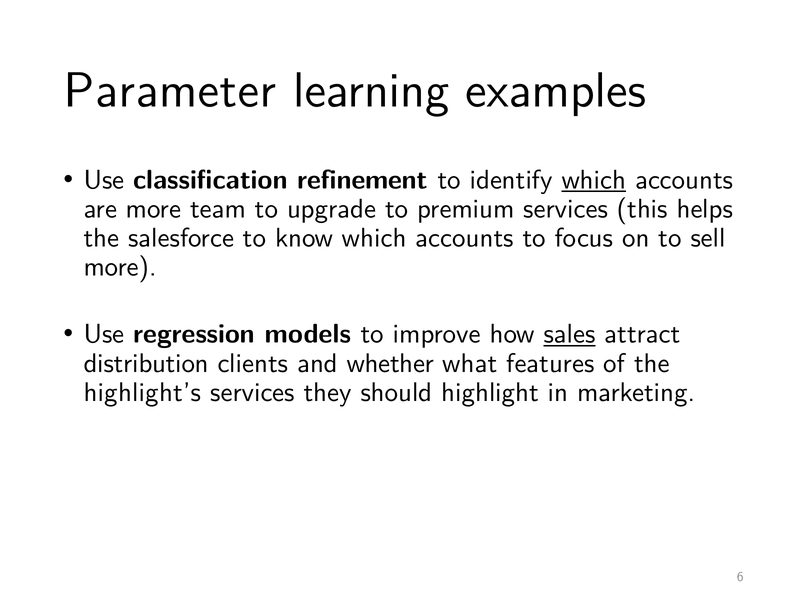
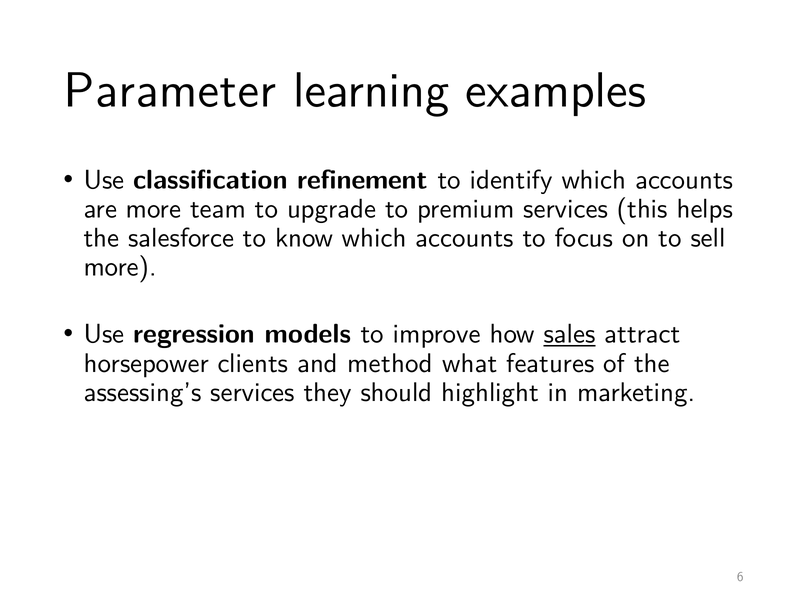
which underline: present -> none (594, 180)
distribution: distribution -> horsepower (146, 363)
whether: whether -> method (390, 363)
highlight’s: highlight’s -> assessing’s (143, 392)
